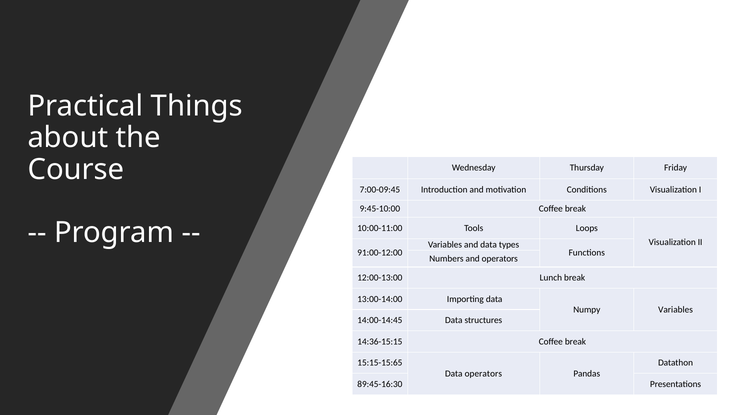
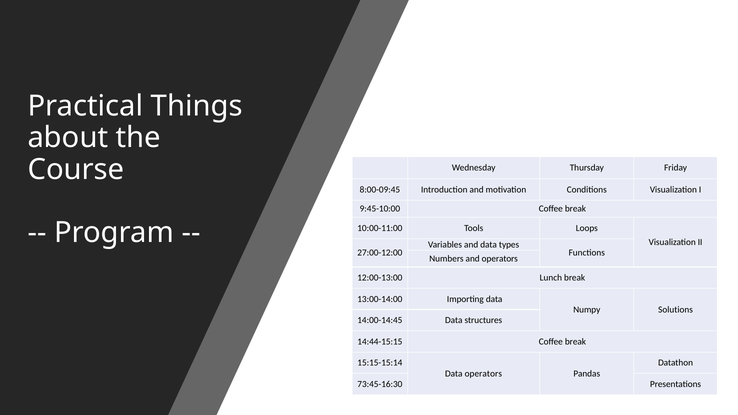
7:00-09:45: 7:00-09:45 -> 8:00-09:45 (380, 190)
91:00-12:00: 91:00-12:00 -> 27:00-12:00 (380, 253)
Numpy Variables: Variables -> Solutions (676, 310)
14:36-15:15: 14:36-15:15 -> 14:44-15:15 (380, 342)
15:15-15:65: 15:15-15:65 -> 15:15-15:14 (380, 363)
89:45-16:30: 89:45-16:30 -> 73:45-16:30 (380, 384)
